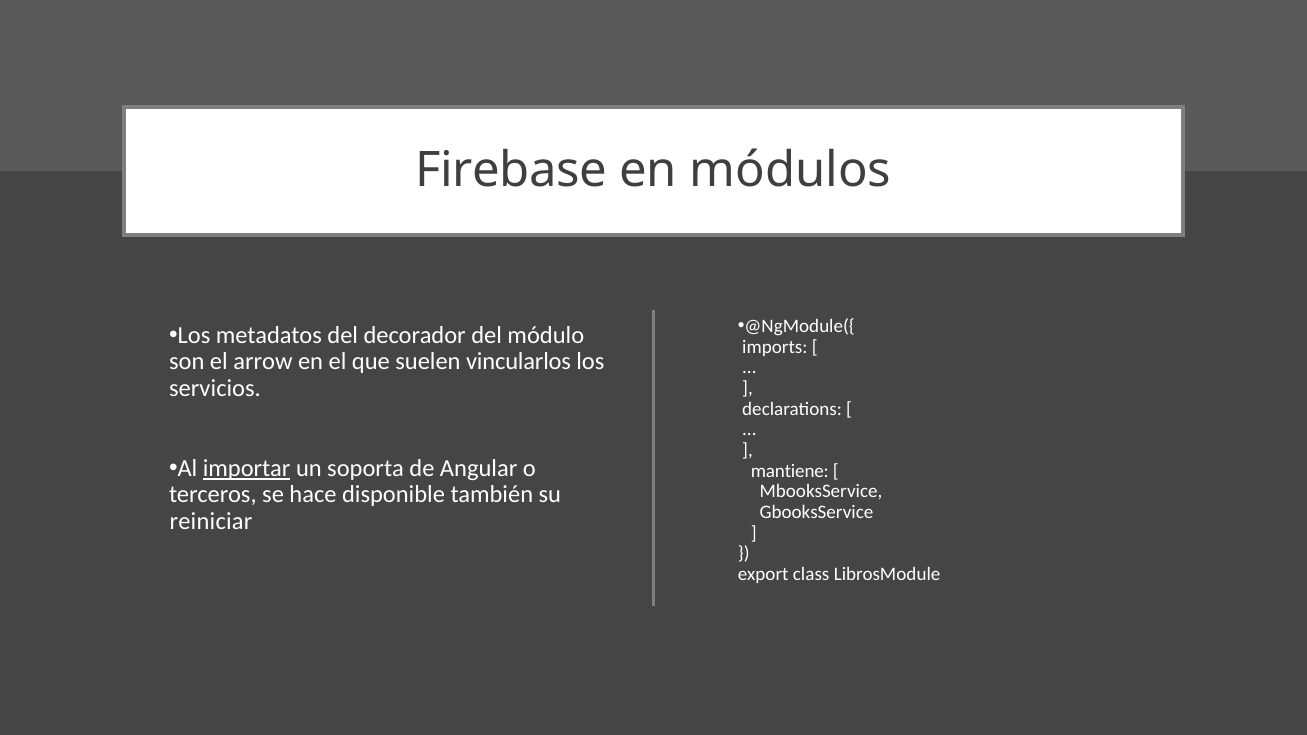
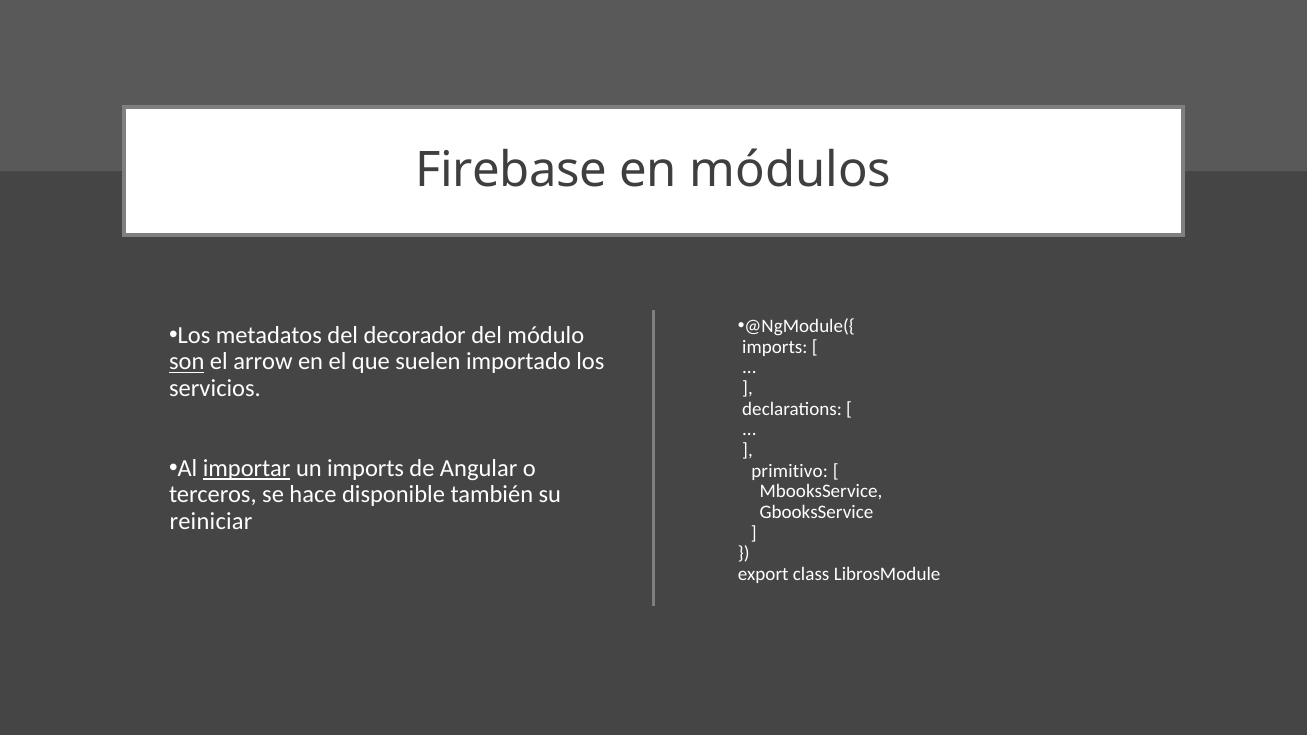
son underline: none -> present (187, 362)
vincularlos: vincularlos -> importado (518, 362)
un soporta: soporta -> imports (366, 468)
mantiene: mantiene -> primitivo (790, 471)
